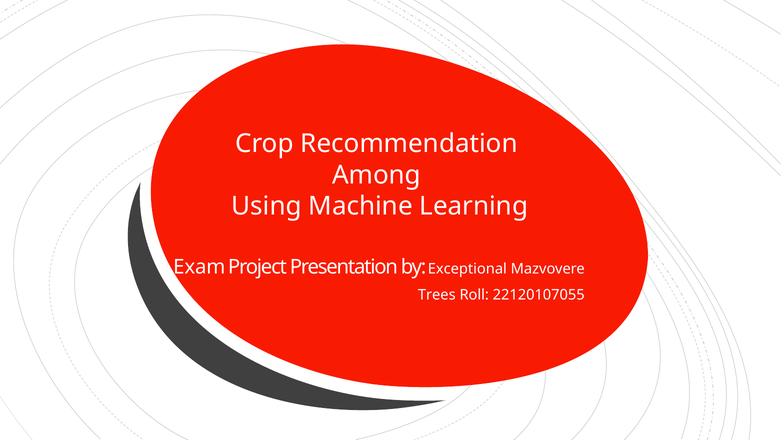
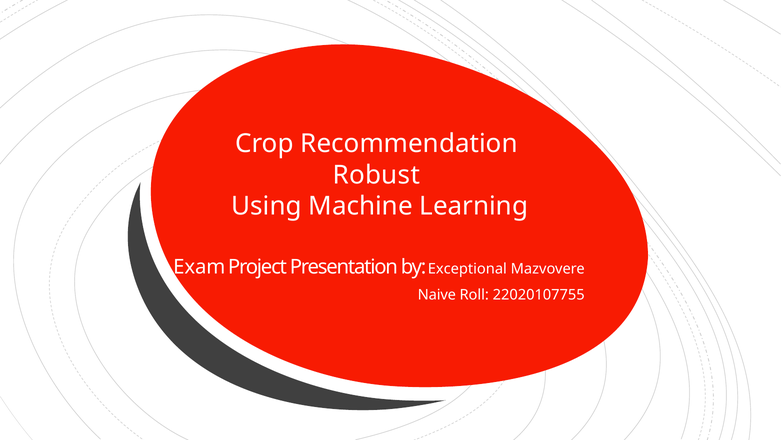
Among: Among -> Robust (376, 175)
Trees: Trees -> Naive (437, 294)
22120107055: 22120107055 -> 22020107755 (539, 294)
